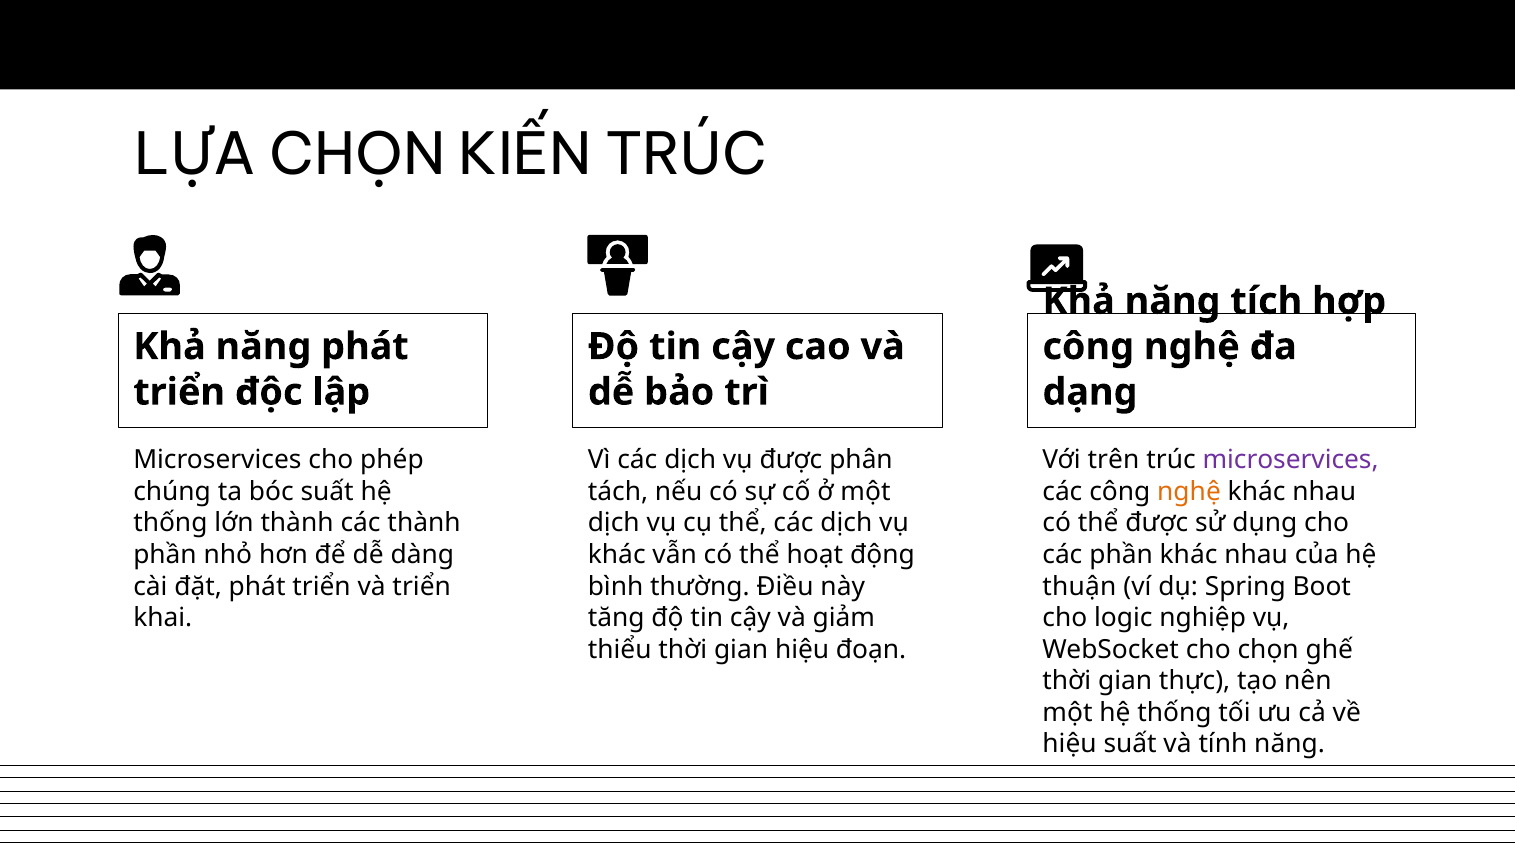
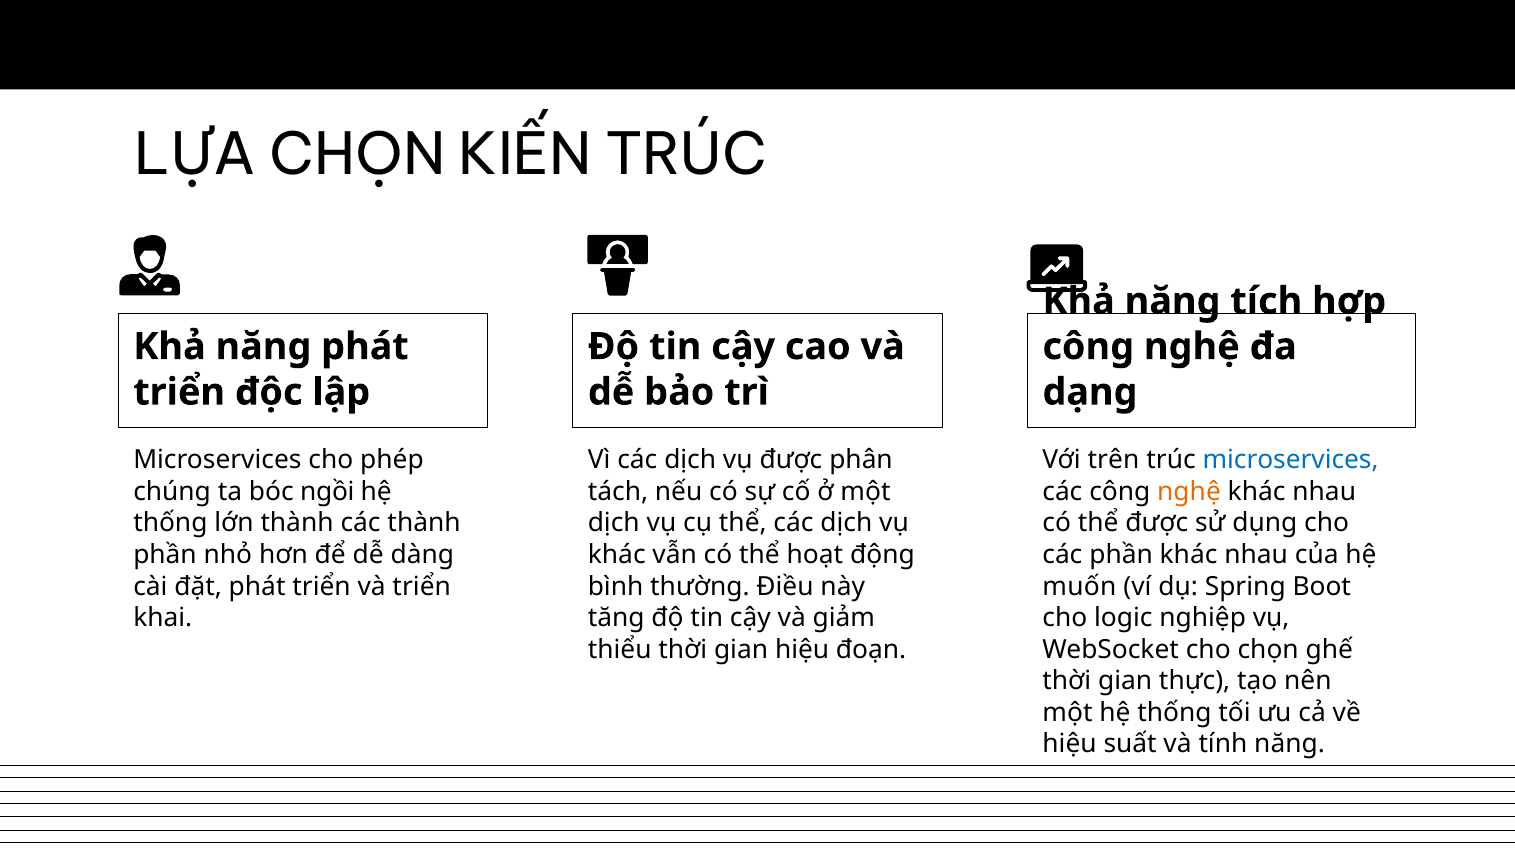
microservices colour: purple -> blue (1291, 460)
bóc suất: suất -> ngồi (327, 492)
thuận: thuận -> muốn (1079, 587)
